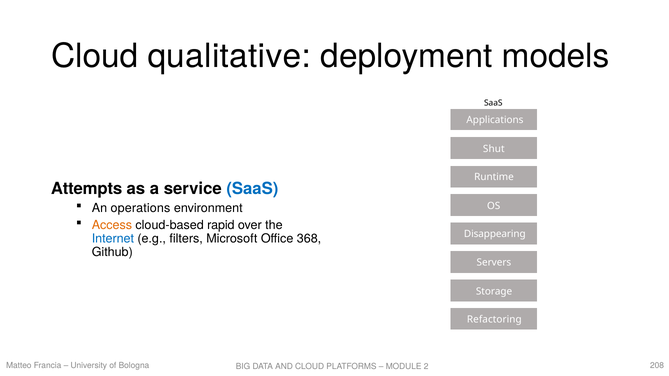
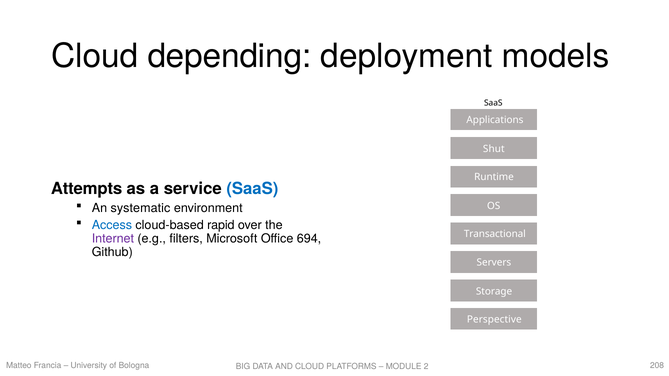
qualitative: qualitative -> depending (229, 56)
operations: operations -> systematic (140, 208)
Access colour: orange -> blue (112, 225)
Disappearing: Disappearing -> Transactional (495, 234)
Internet colour: blue -> purple (113, 239)
368: 368 -> 694 (309, 239)
Refactoring: Refactoring -> Perspective (494, 320)
